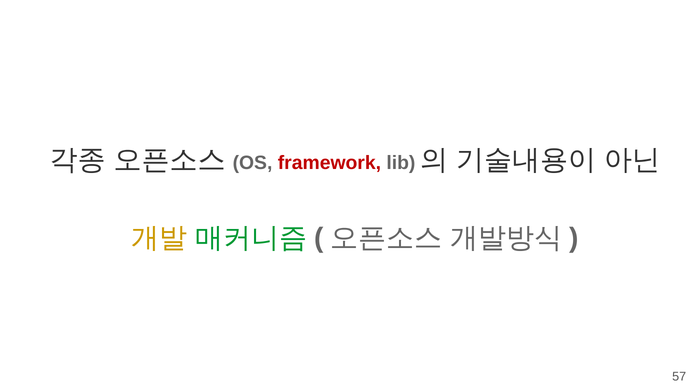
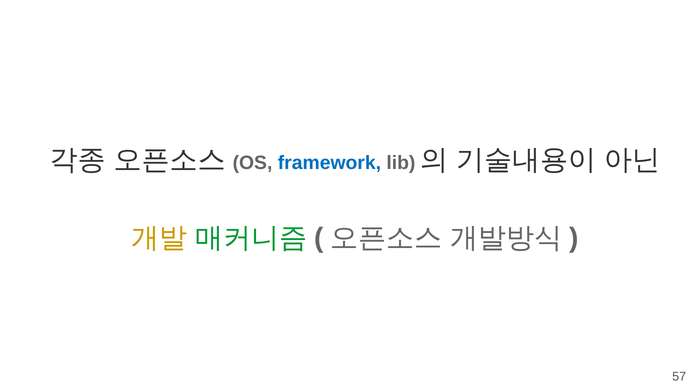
framework colour: red -> blue (329, 163)
